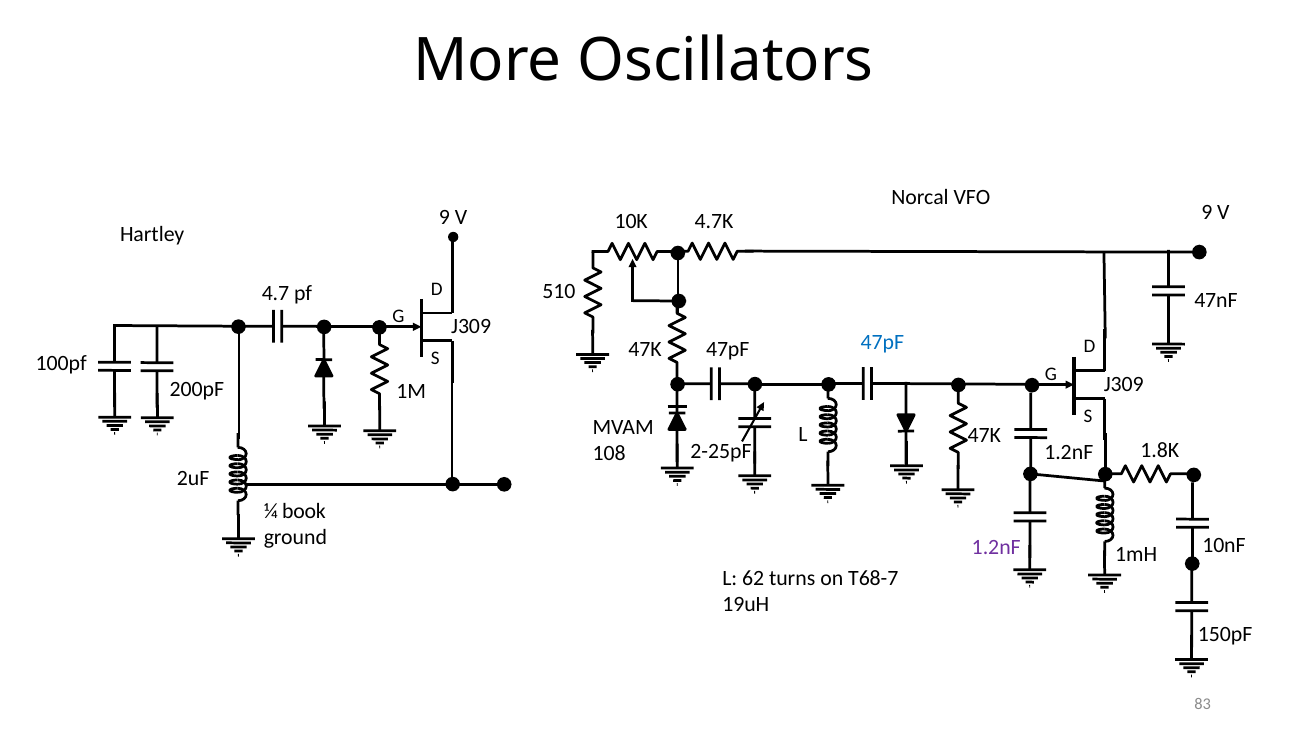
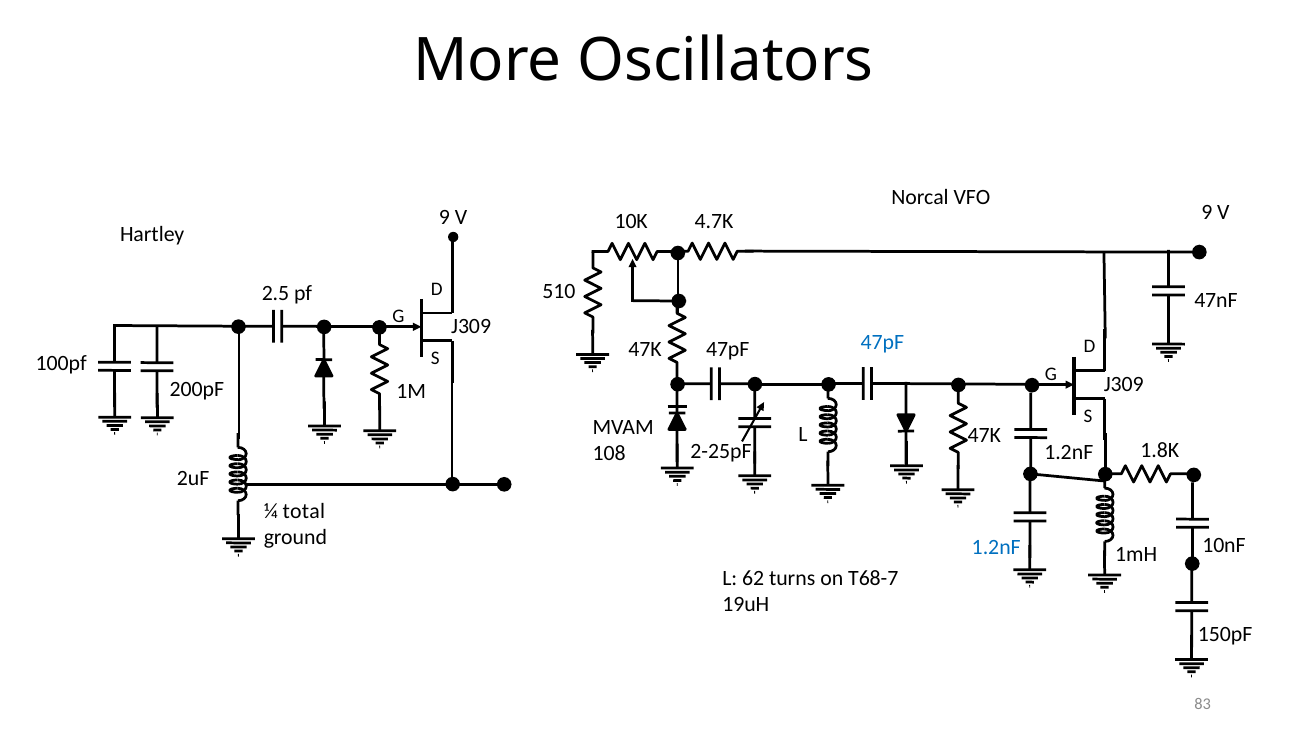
4.7: 4.7 -> 2.5 (275, 293)
book: book -> total (304, 511)
1.2nF colour: purple -> blue (996, 548)
